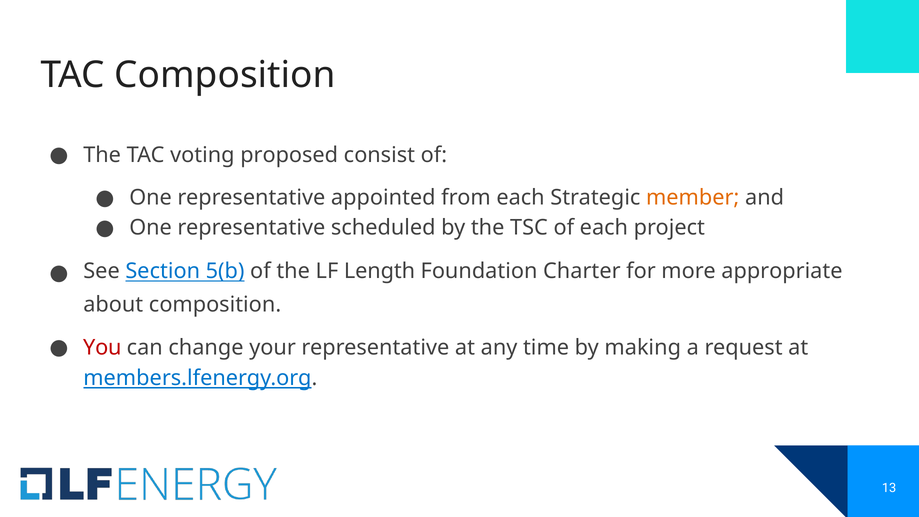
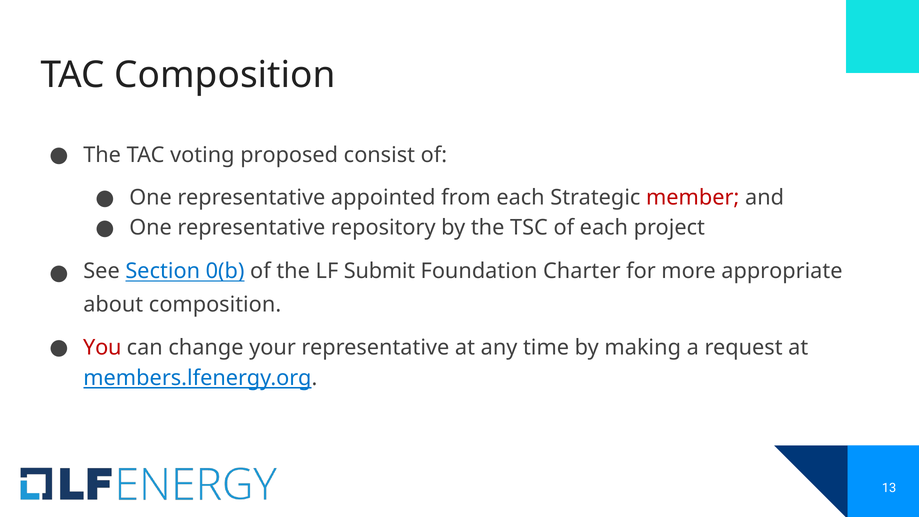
member colour: orange -> red (693, 198)
scheduled: scheduled -> repository (383, 228)
5(b: 5(b -> 0(b (225, 271)
Length: Length -> Submit (380, 271)
